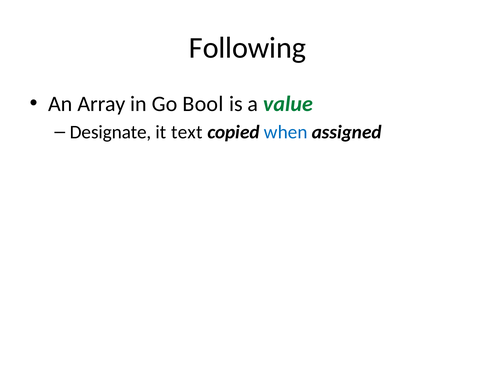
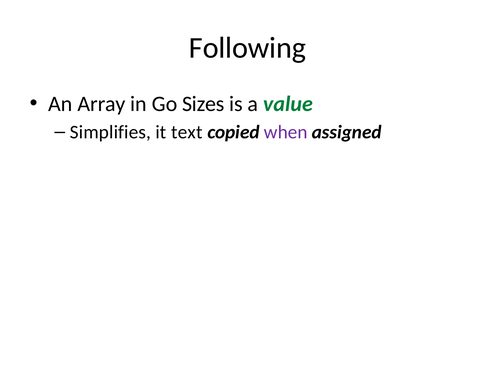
Bool: Bool -> Sizes (203, 104)
Designate: Designate -> Simplifies (110, 132)
when colour: blue -> purple (286, 132)
